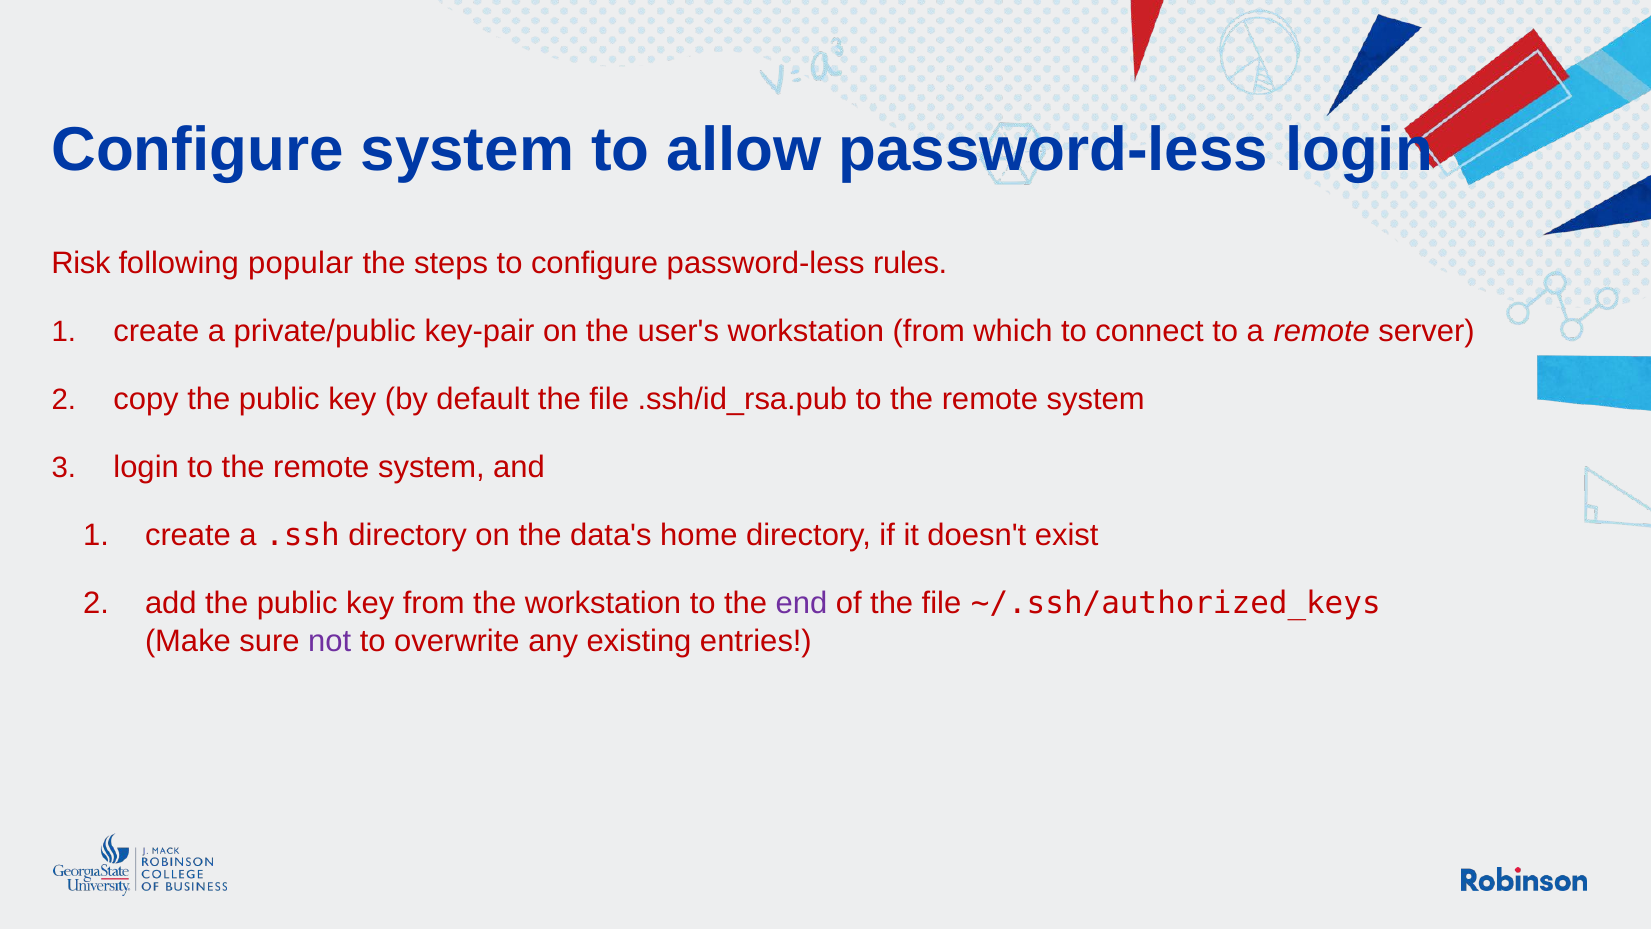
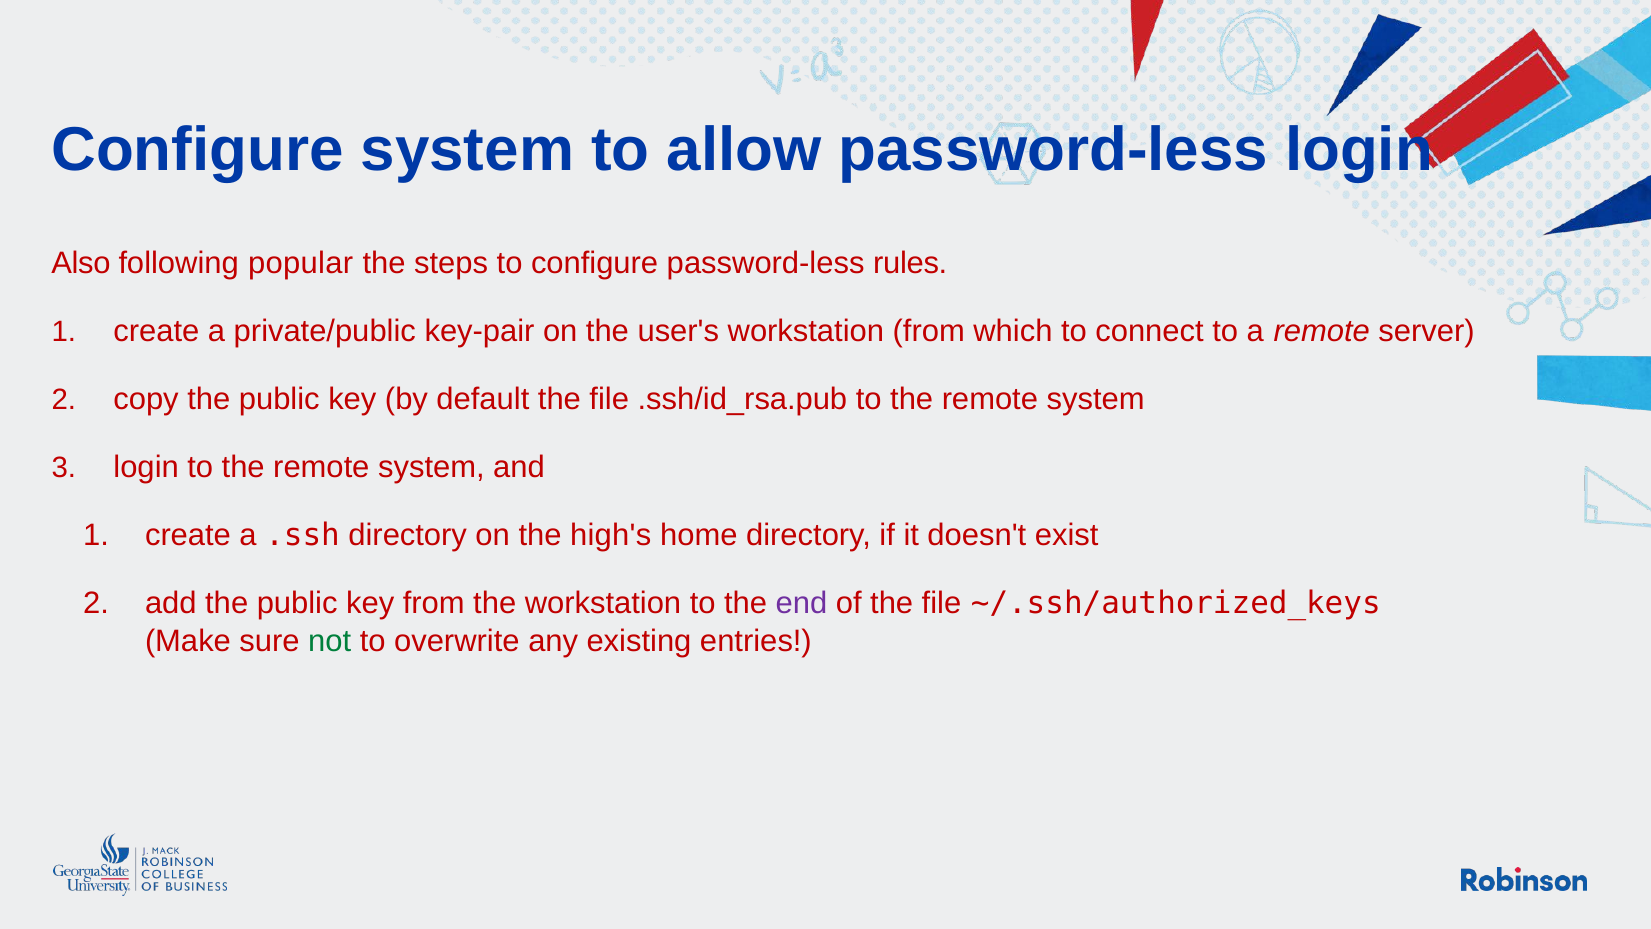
Risk: Risk -> Also (81, 263)
data's: data's -> high's (611, 535)
not colour: purple -> green (330, 641)
